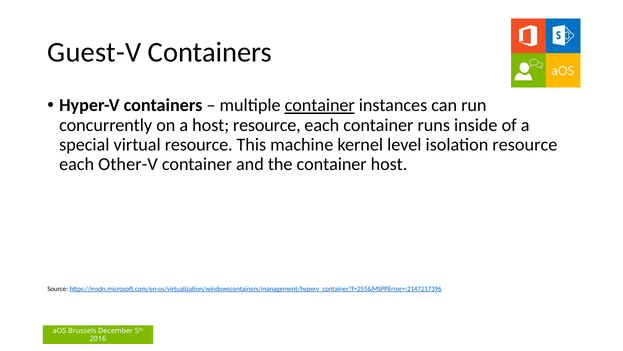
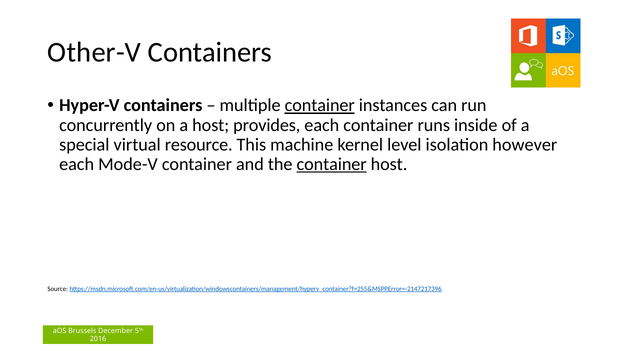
Guest-V: Guest-V -> Other-V (94, 52)
host resource: resource -> provides (267, 125)
isolation resource: resource -> however (525, 144)
Other-V: Other-V -> Mode-V (128, 164)
container underline: none -> present (332, 164)
